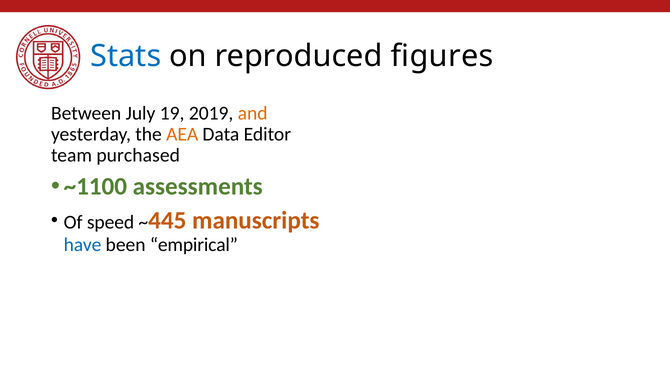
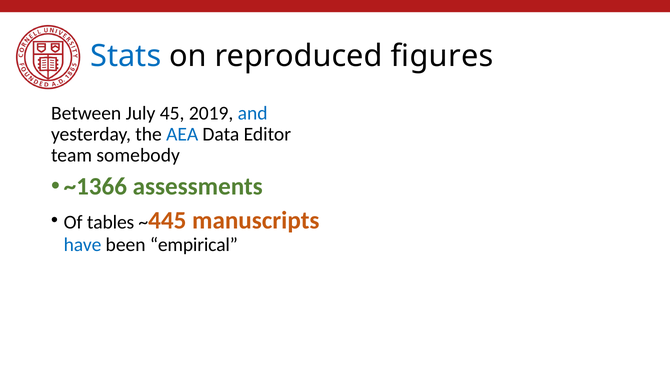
19: 19 -> 45 (172, 113)
and colour: orange -> blue (253, 113)
AEA colour: orange -> blue (182, 134)
purchased: purchased -> somebody (138, 155)
~1100: ~1100 -> ~1366 (95, 186)
speed: speed -> tables (111, 222)
